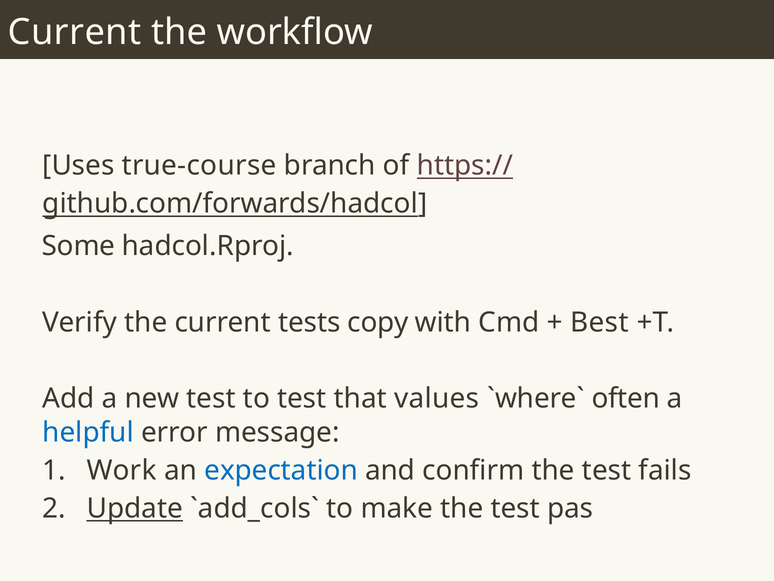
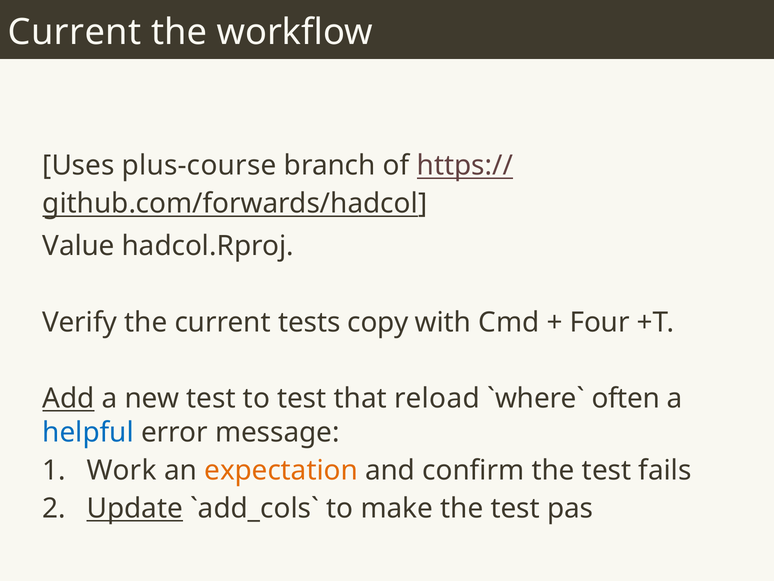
true-course: true-course -> plus-course (199, 165)
Some: Some -> Value (78, 246)
Best: Best -> Four (600, 322)
Add underline: none -> present (69, 398)
values: values -> reload (437, 398)
expectation colour: blue -> orange (281, 470)
